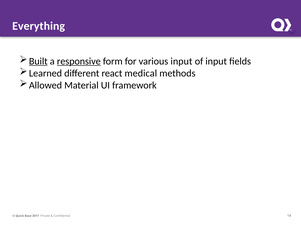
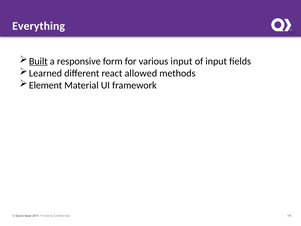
responsive underline: present -> none (79, 61)
medical: medical -> allowed (141, 73)
Allowed: Allowed -> Element (46, 85)
